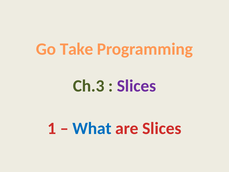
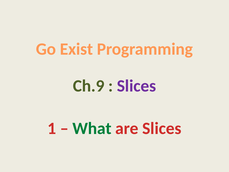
Take: Take -> Exist (76, 49)
Ch.3: Ch.3 -> Ch.9 (89, 86)
What colour: blue -> green (92, 128)
